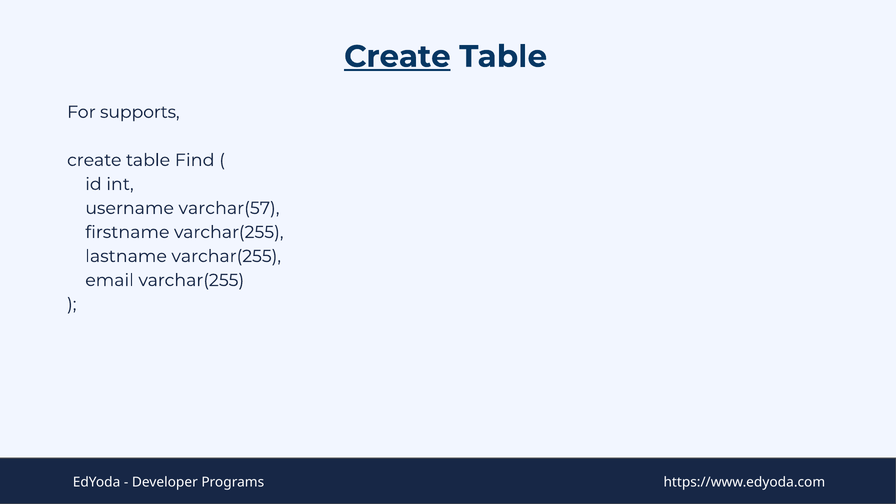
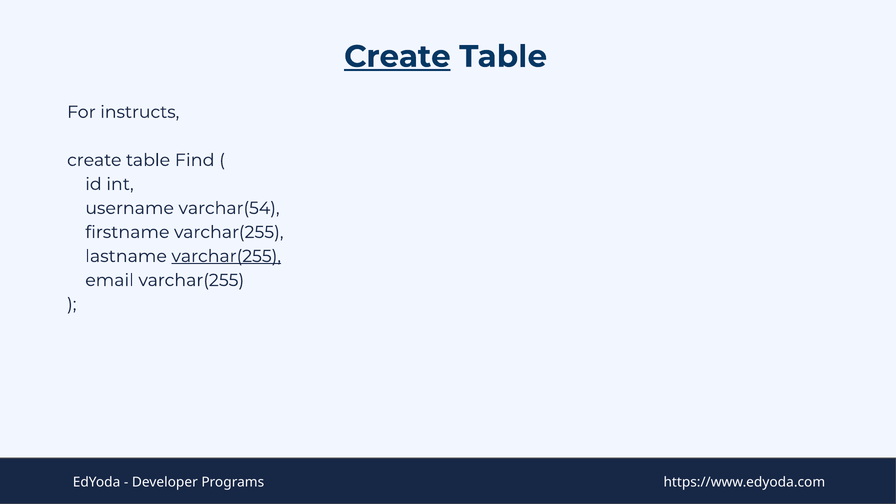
supports: supports -> instructs (140, 112)
varchar(57: varchar(57 -> varchar(54 (229, 208)
varchar(255 underline: none -> present (226, 256)
